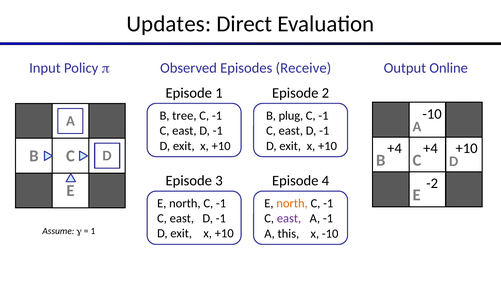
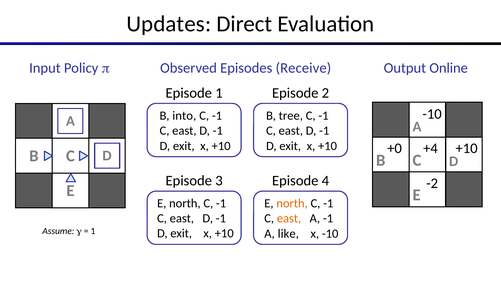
tree: tree -> into (184, 116)
plug: plug -> tree (291, 116)
+4: +4 -> +0 (395, 148)
east colour: purple -> orange (289, 218)
this: this -> like (288, 233)
